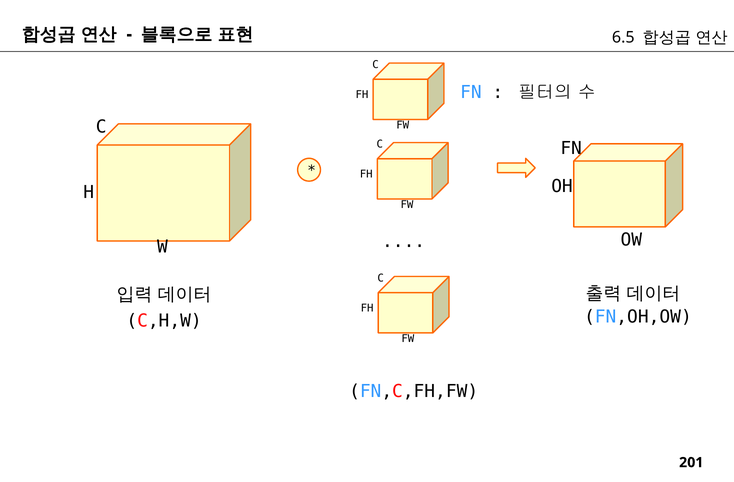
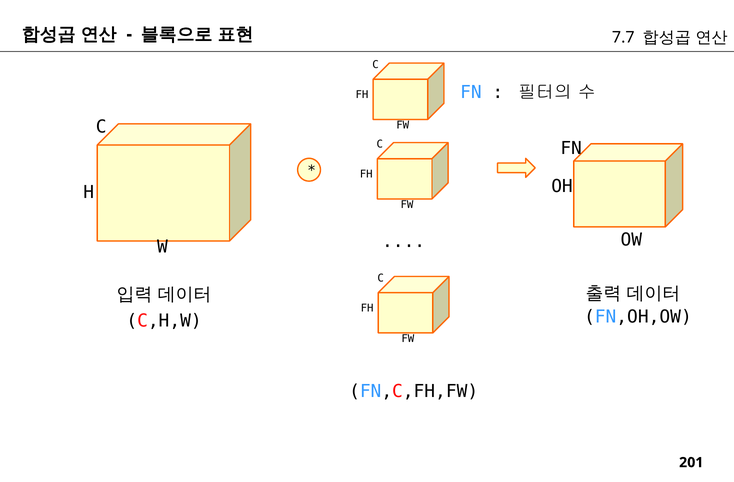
6.5: 6.5 -> 7.7 (623, 38)
